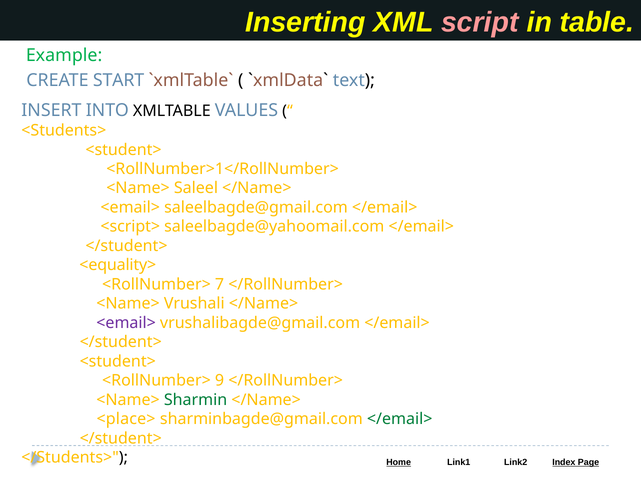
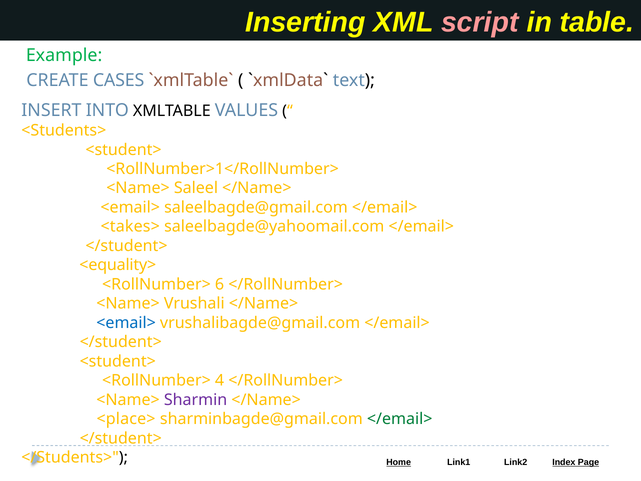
START: START -> CASES (119, 80)
<script>: <script> -> <takes> (130, 227)
7: 7 -> 6 (220, 284)
<email> colour: purple -> blue (126, 323)
9: 9 -> 4 (220, 380)
Sharmin colour: green -> purple (196, 400)
